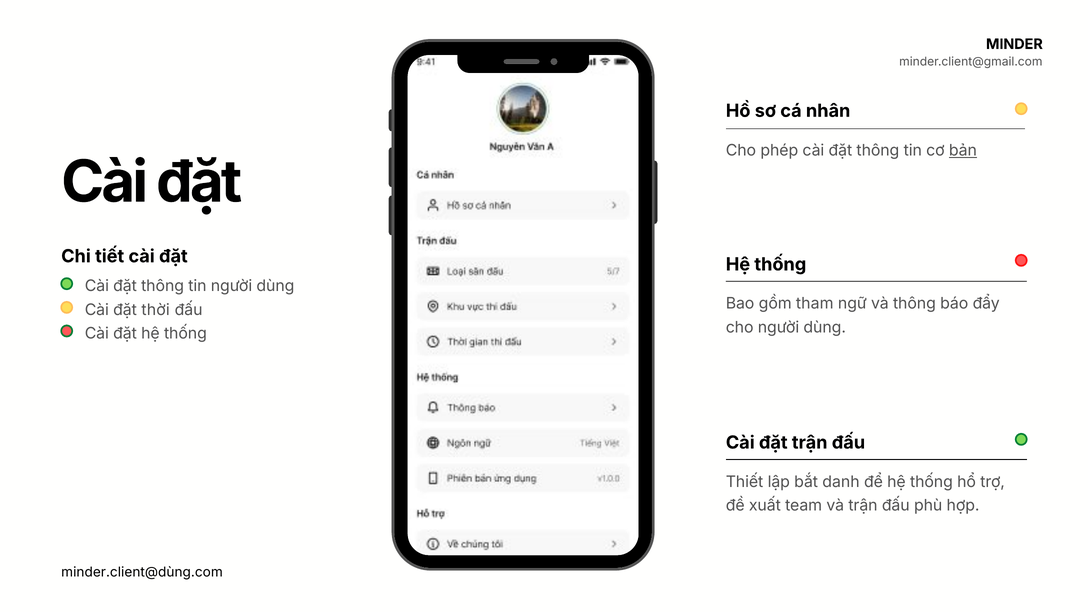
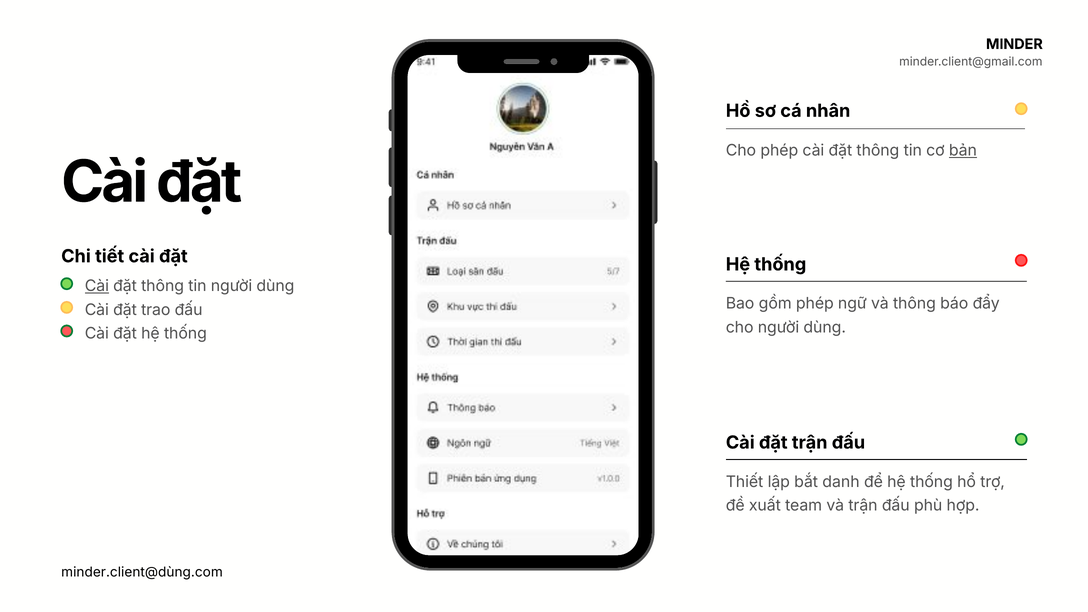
Cài underline: none -> present (97, 286)
gồm tham: tham -> phép (815, 304)
thời: thời -> trao (156, 310)
